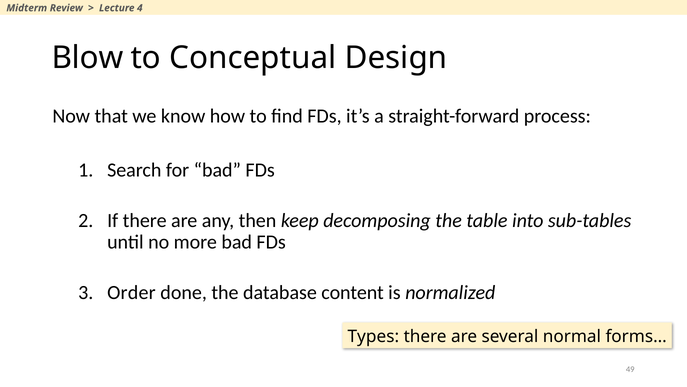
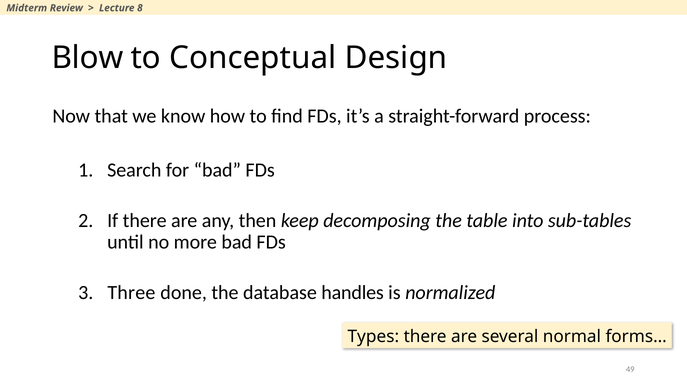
4: 4 -> 8 (140, 8)
Order: Order -> Three (131, 292)
content: content -> handles (353, 292)
